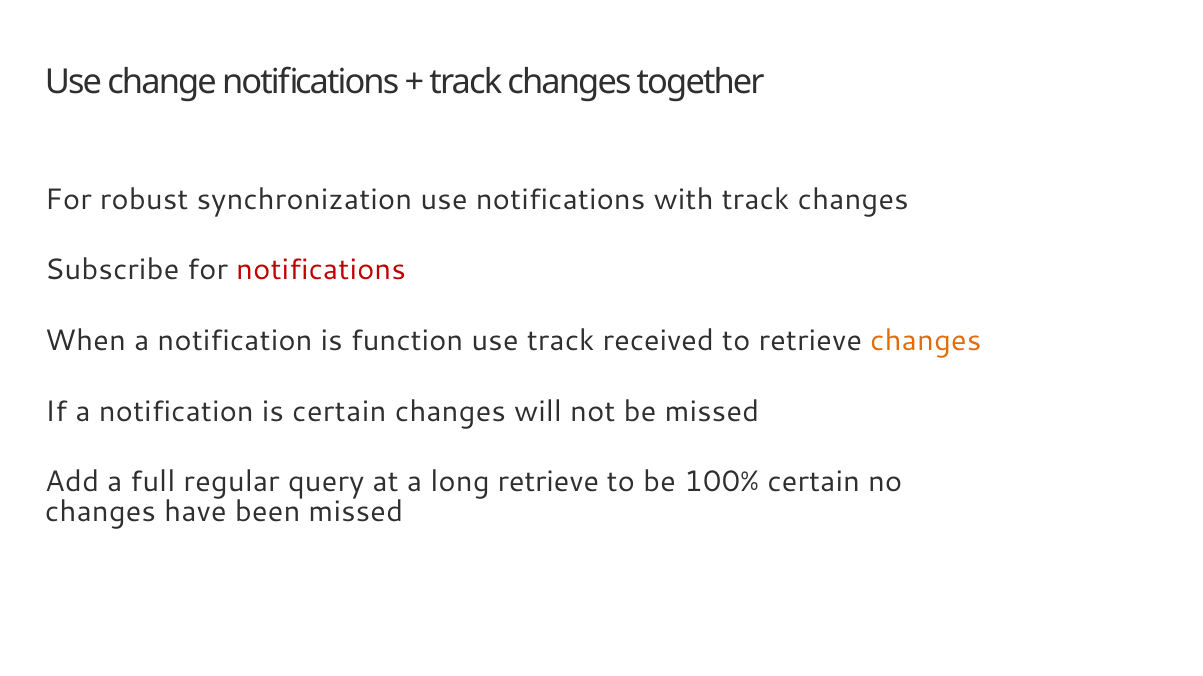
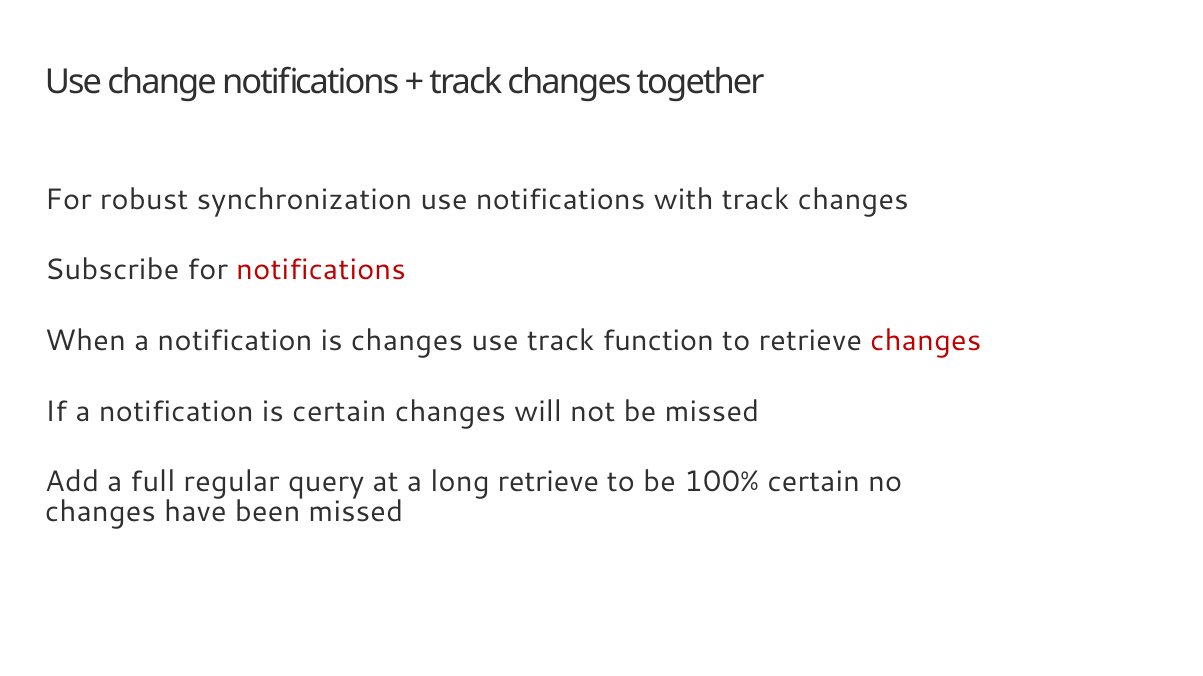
is function: function -> changes (407, 341)
received: received -> function (658, 341)
changes colour: orange -> red (926, 341)
